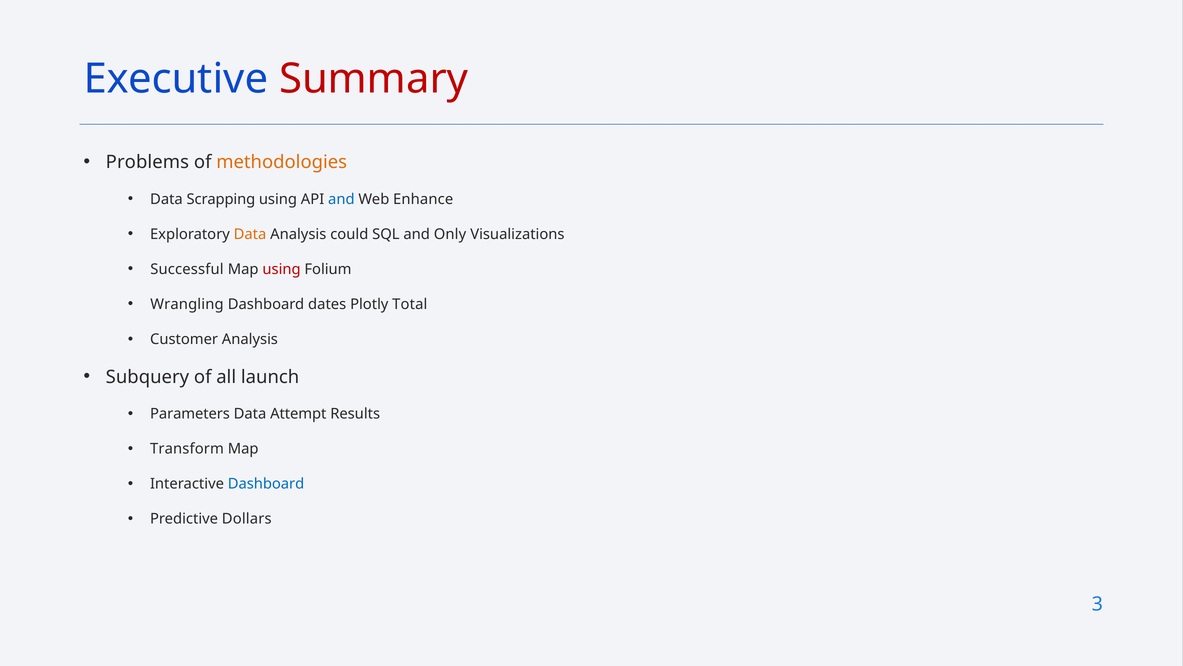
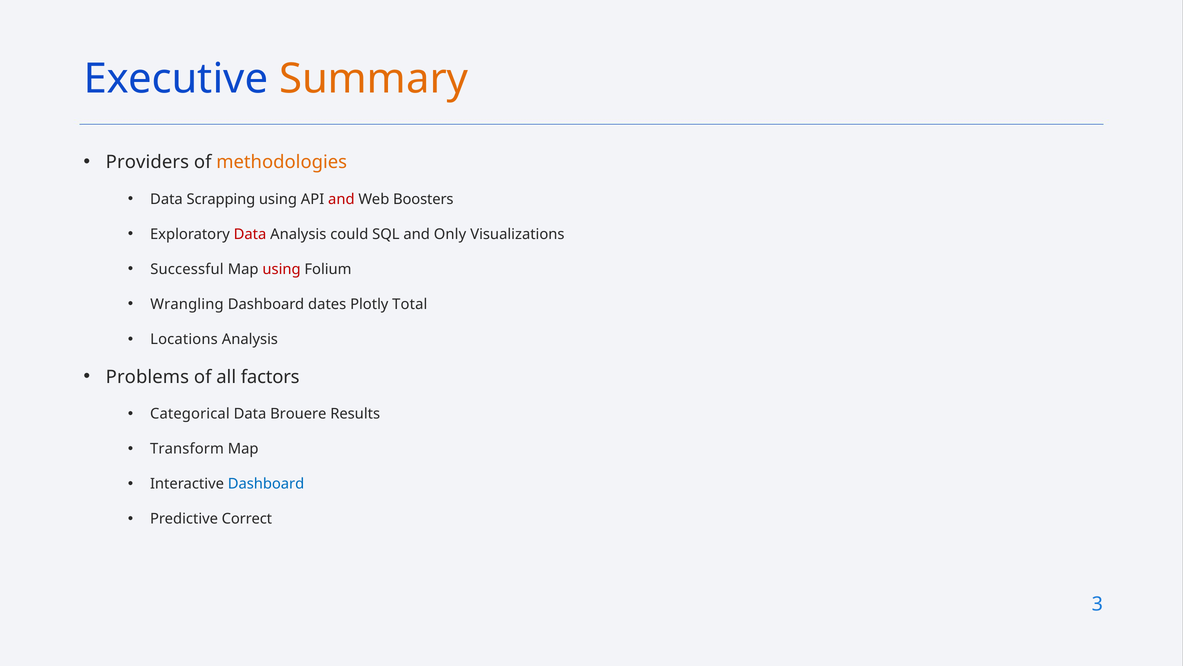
Summary colour: red -> orange (374, 79)
Problems: Problems -> Providers (147, 162)
and colour: blue -> red (341, 199)
Enhance: Enhance -> Boosters (423, 199)
Data colour: orange -> red (250, 234)
Customer: Customer -> Locations (184, 339)
Subquery: Subquery -> Problems (147, 377)
launch: launch -> factors (270, 377)
Parameters: Parameters -> Categorical (190, 414)
Attempt: Attempt -> Brouere (298, 414)
Dollars: Dollars -> Correct (247, 519)
